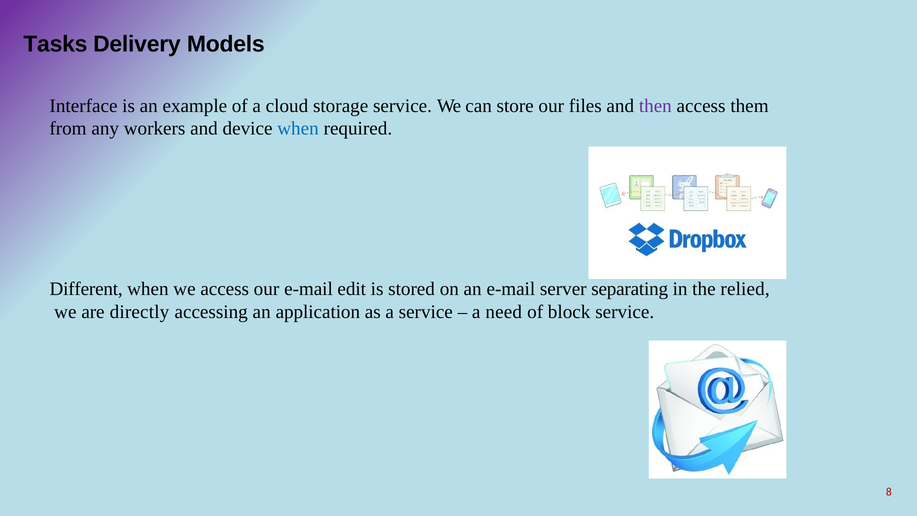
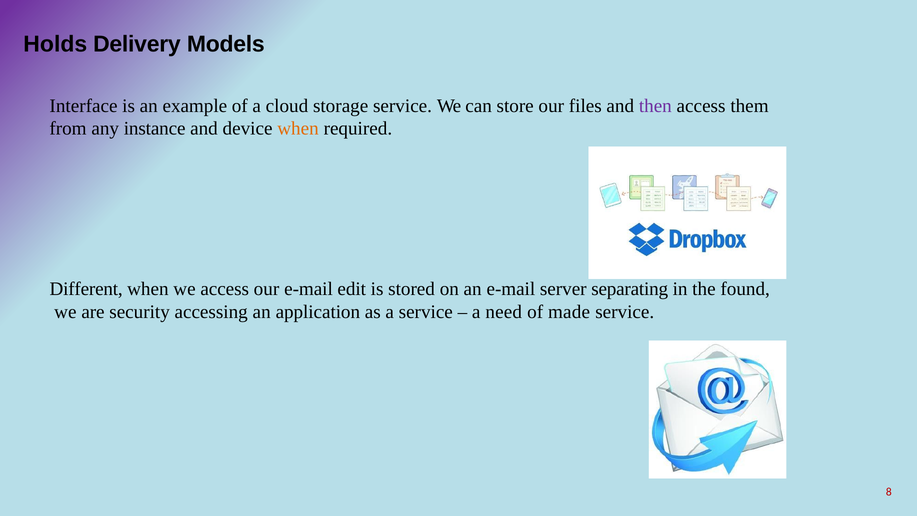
Tasks: Tasks -> Holds (55, 44)
workers: workers -> instance (155, 129)
when colour: blue -> orange (298, 129)
relied: relied -> found (745, 289)
directly: directly -> security (140, 312)
block: block -> made (569, 312)
